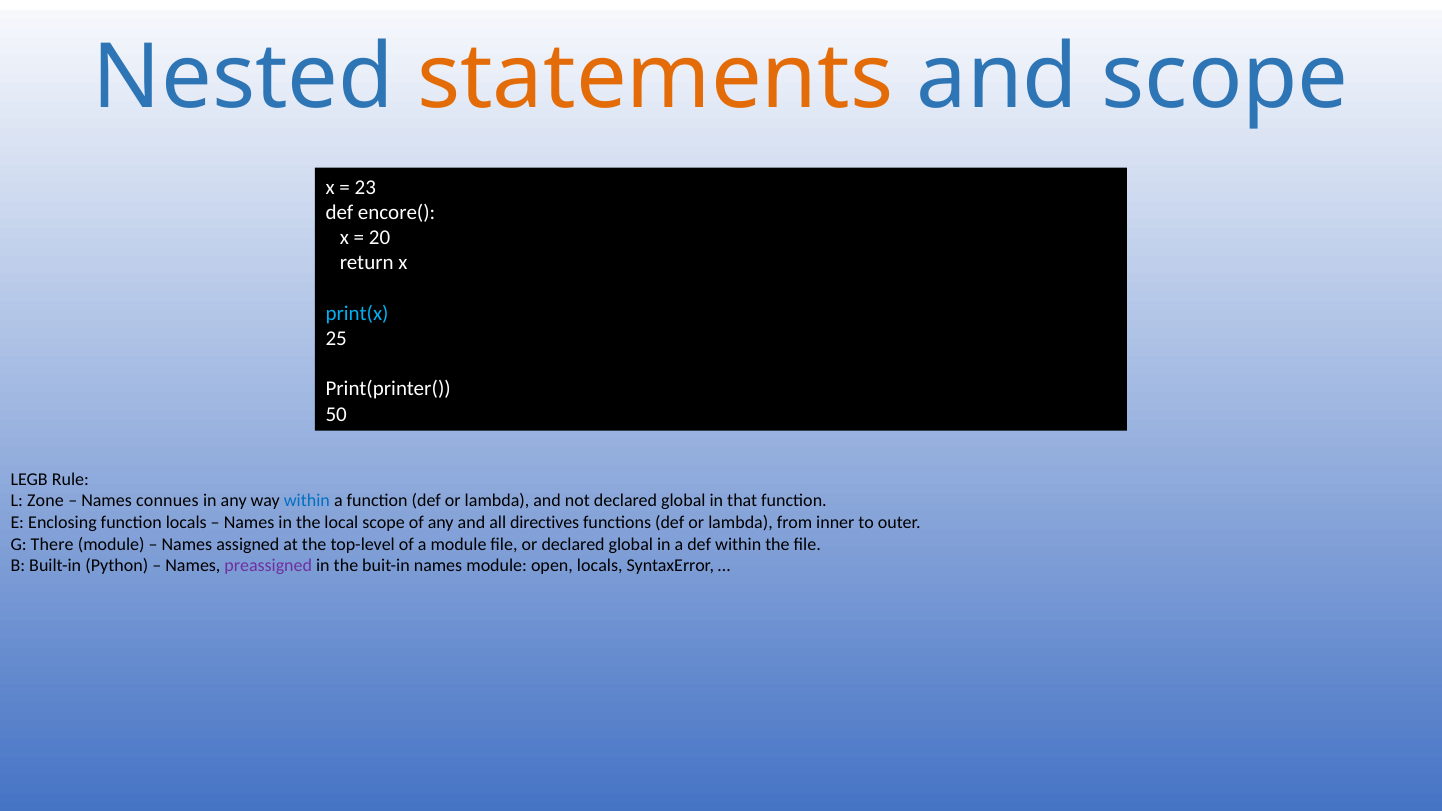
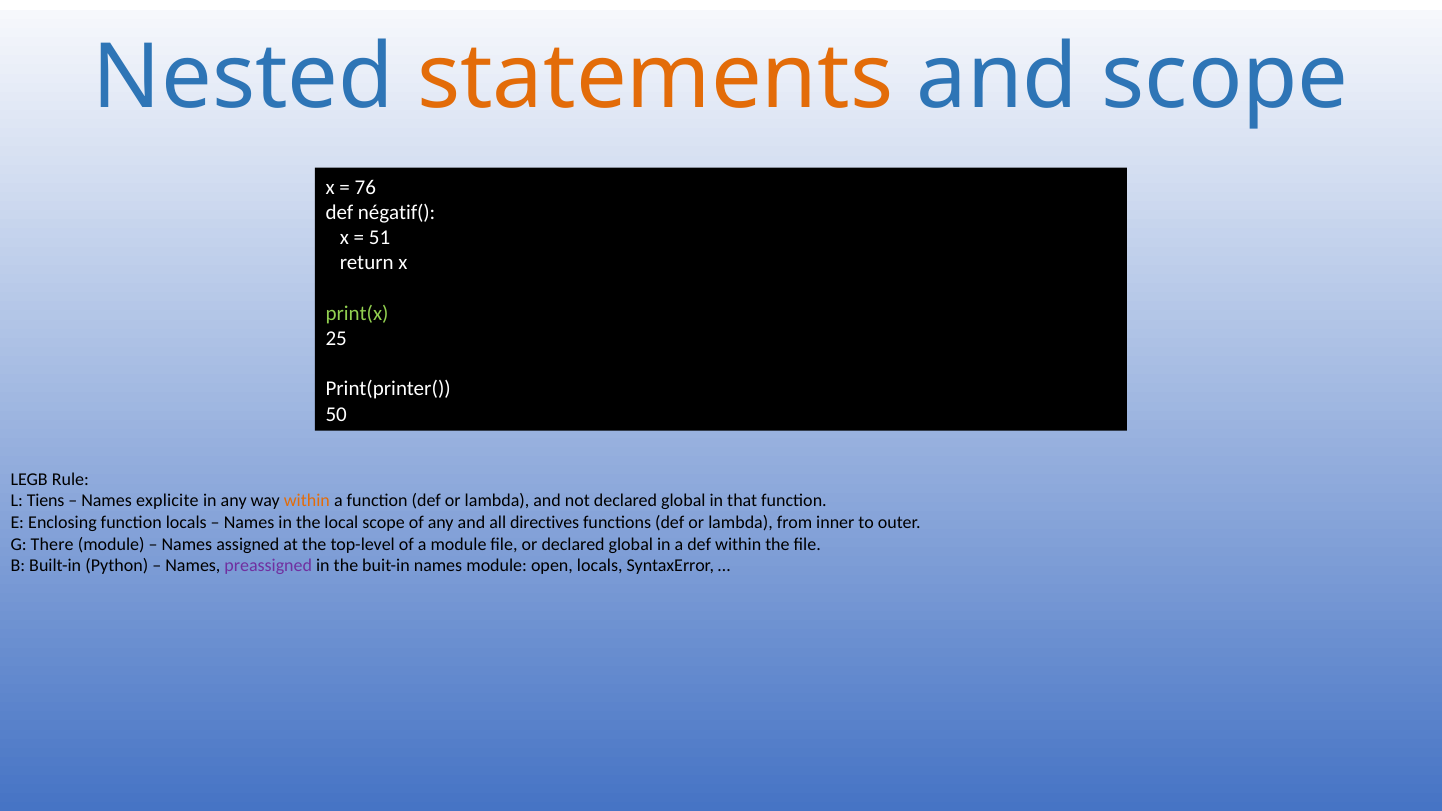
23: 23 -> 76 (365, 187)
encore(: encore( -> négatif( (397, 212)
20: 20 -> 51 (379, 238)
print(x colour: light blue -> light green (357, 313)
Zone: Zone -> Tiens (46, 501)
connues: connues -> explicite (167, 501)
within colour: blue -> orange (307, 501)
